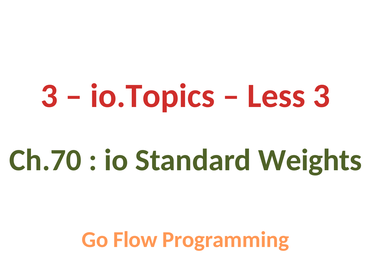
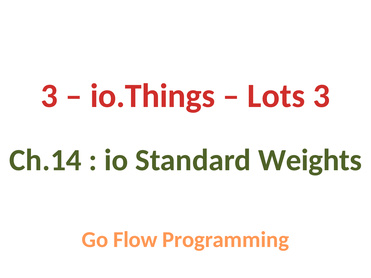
io.Topics: io.Topics -> io.Things (153, 96)
Less: Less -> Lots (276, 96)
Ch.70: Ch.70 -> Ch.14 (45, 160)
